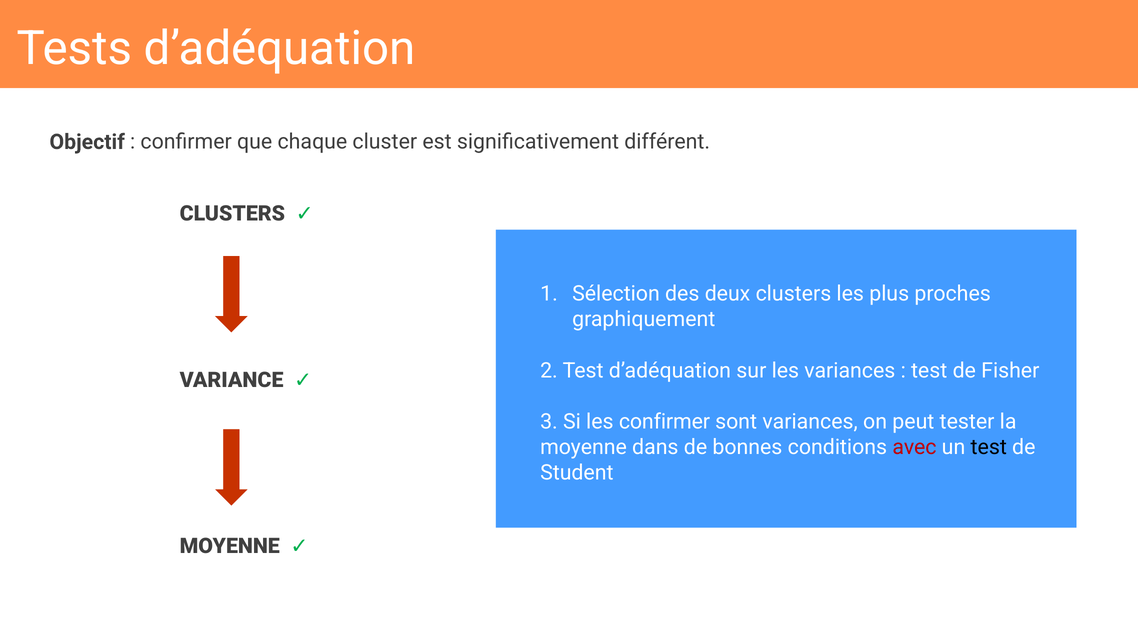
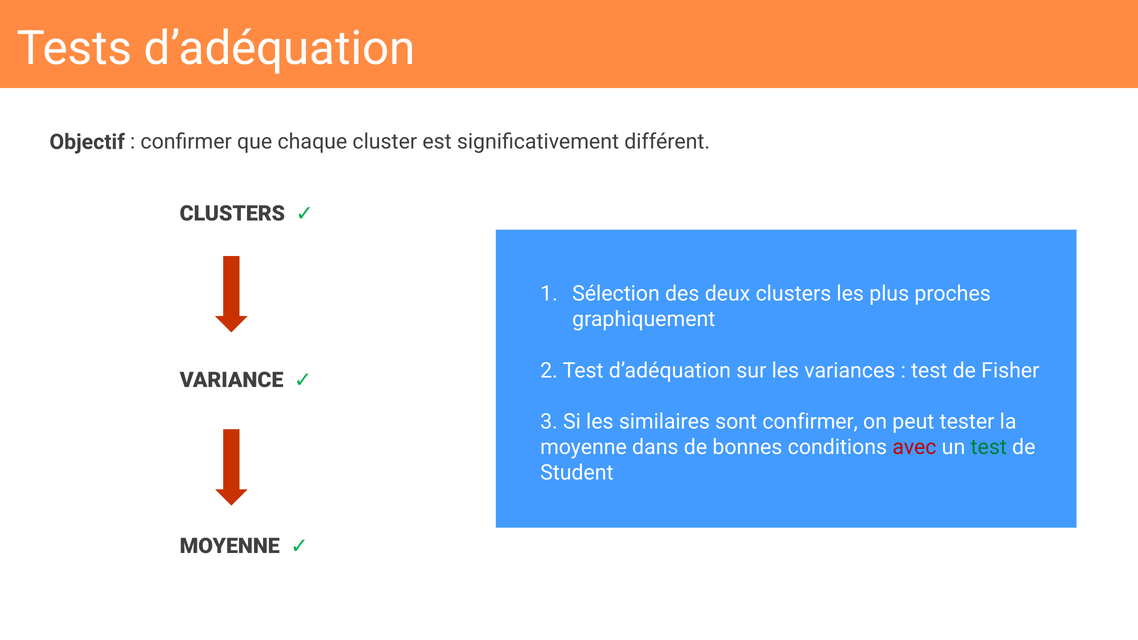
les confirmer: confirmer -> similaires (664, 422)
sont variances: variances -> confirmer (810, 422)
test colour: black -> green (989, 447)
